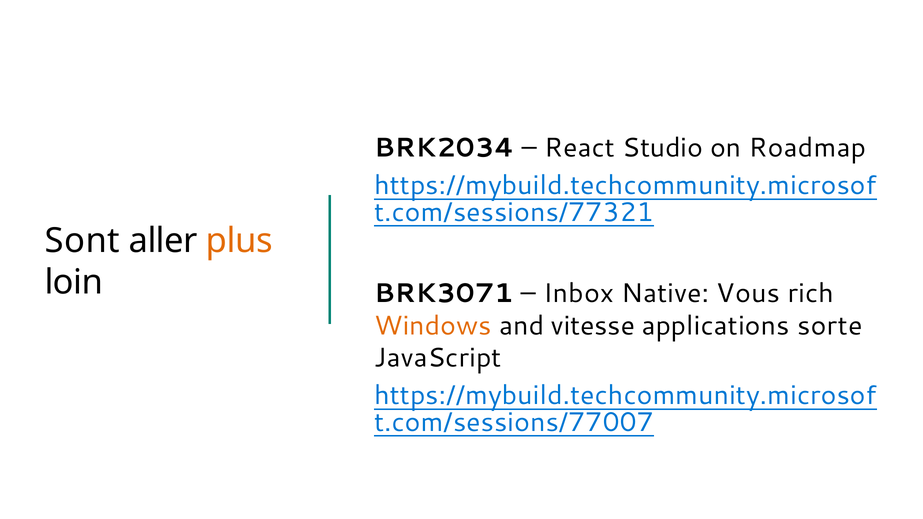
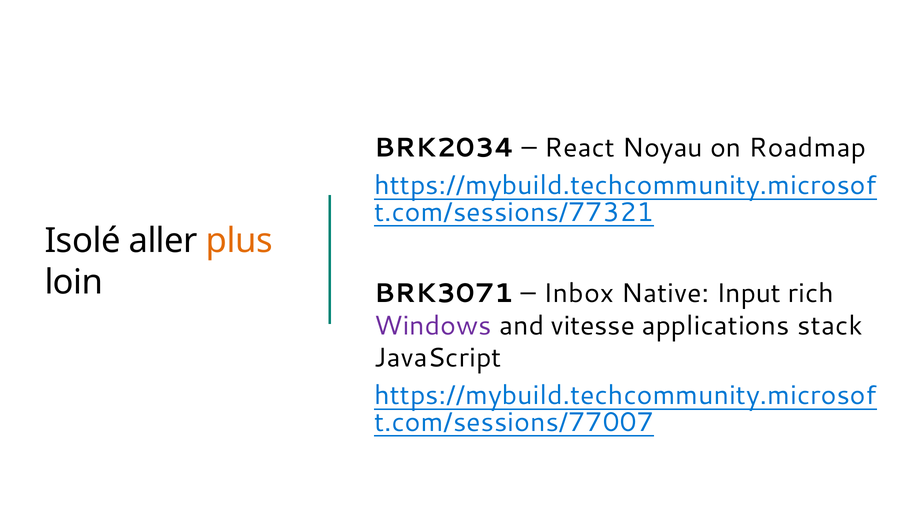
Studio: Studio -> Noyau (663, 148)
Sont: Sont -> Isolé (83, 241)
Vous: Vous -> Input (749, 294)
Windows colour: orange -> purple (433, 326)
sorte: sorte -> stack (830, 326)
